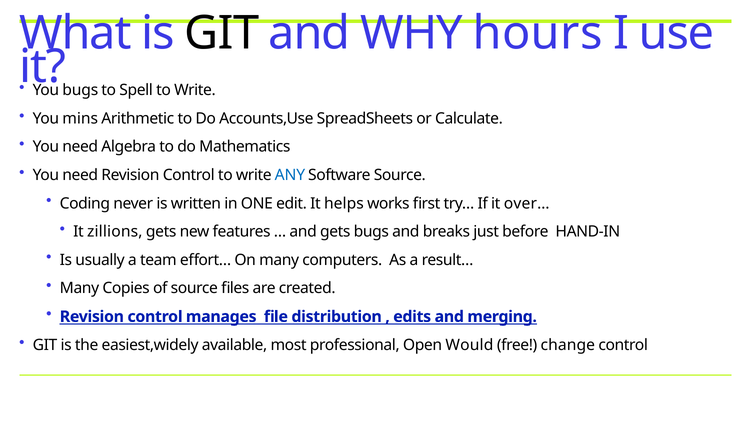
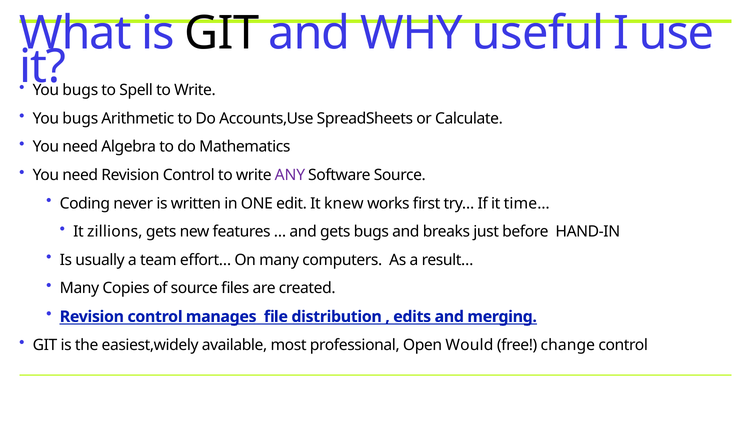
hours: hours -> useful (538, 33)
mins: mins -> bugs (80, 119)
ANY colour: blue -> purple (290, 175)
helps: helps -> knew (344, 204)
over…: over… -> time… (527, 204)
